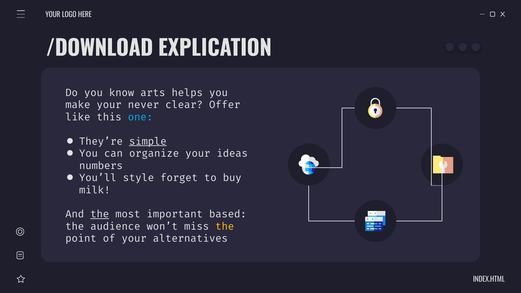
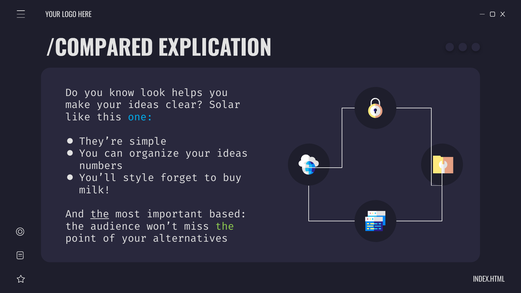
/DOWNLOAD: /DOWNLOAD -> /COMPARED (100, 49)
arts: arts -> look (153, 93)
make your never: never -> ideas (143, 105)
Offer: Offer -> Solar (225, 105)
simple underline: present -> none (148, 141)
the colour: yellow -> light green (225, 227)
